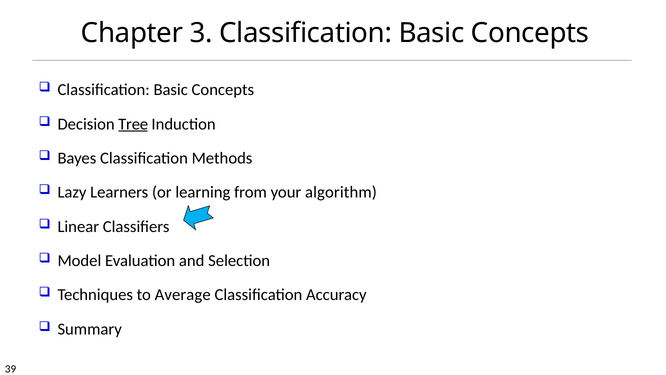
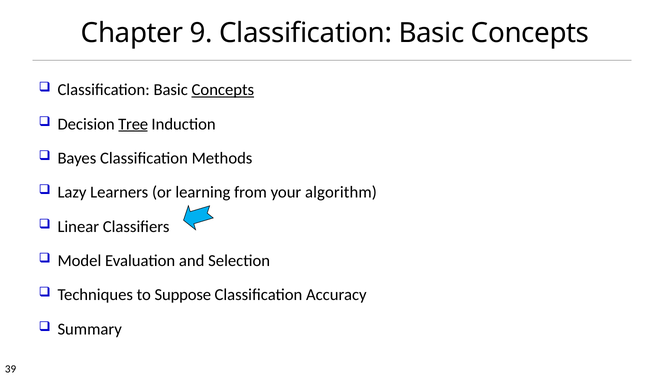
3: 3 -> 9 (201, 33)
Concepts underline: none -> present (223, 90)
Average: Average -> Suppose (183, 295)
